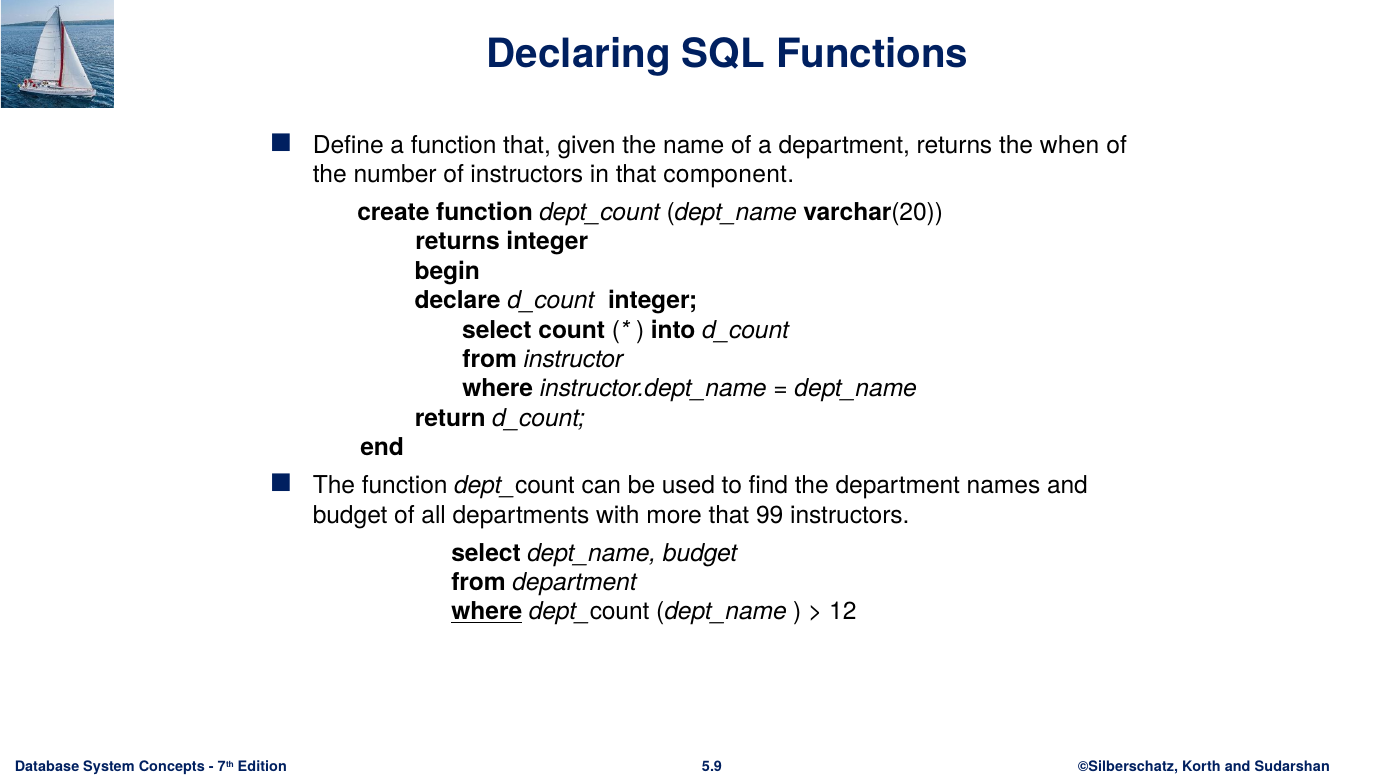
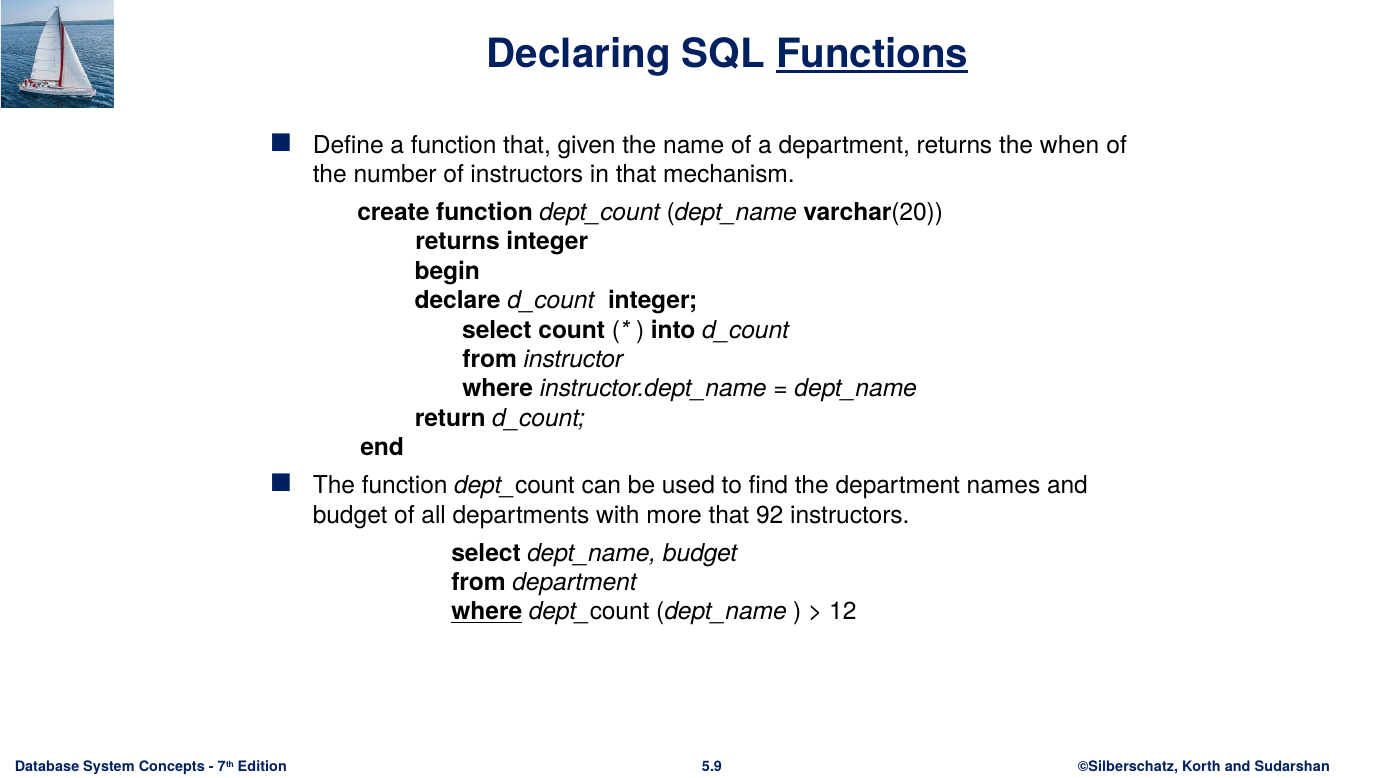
Functions underline: none -> present (872, 54)
component: component -> mechanism (729, 175)
99: 99 -> 92 (770, 515)
